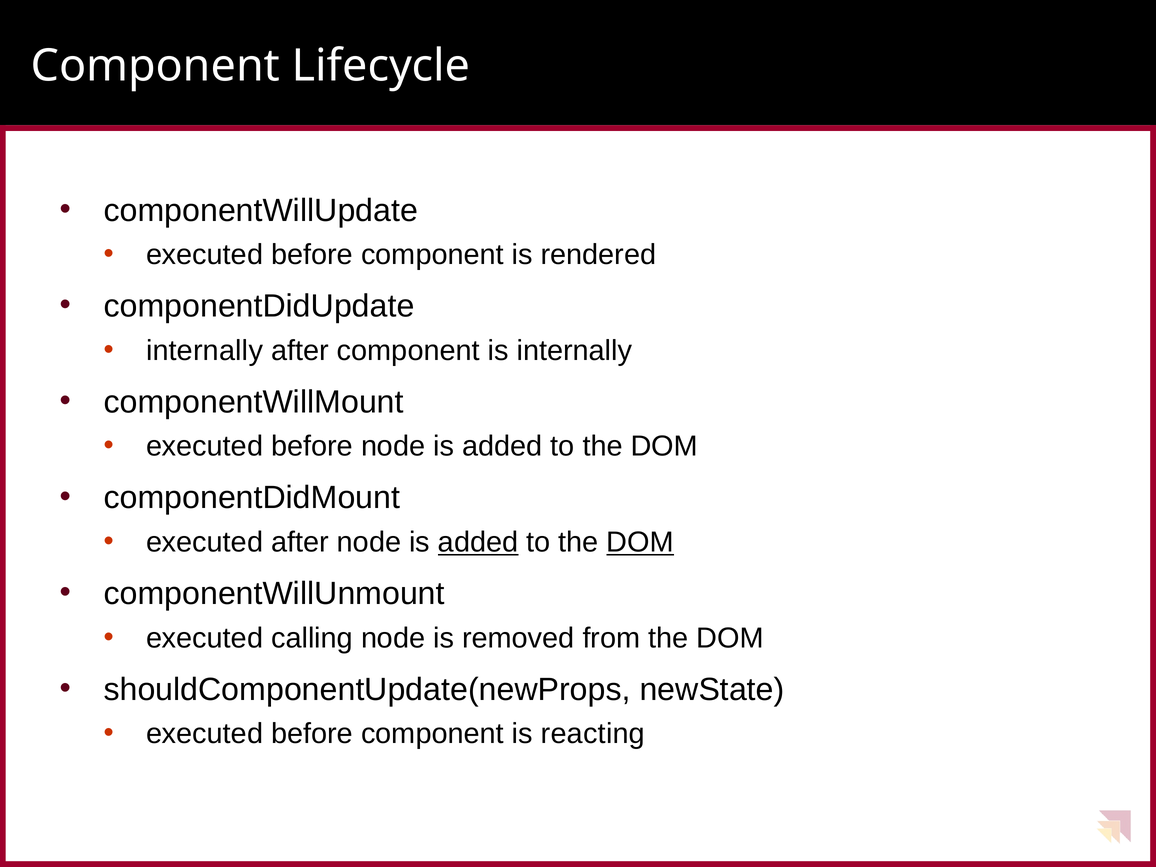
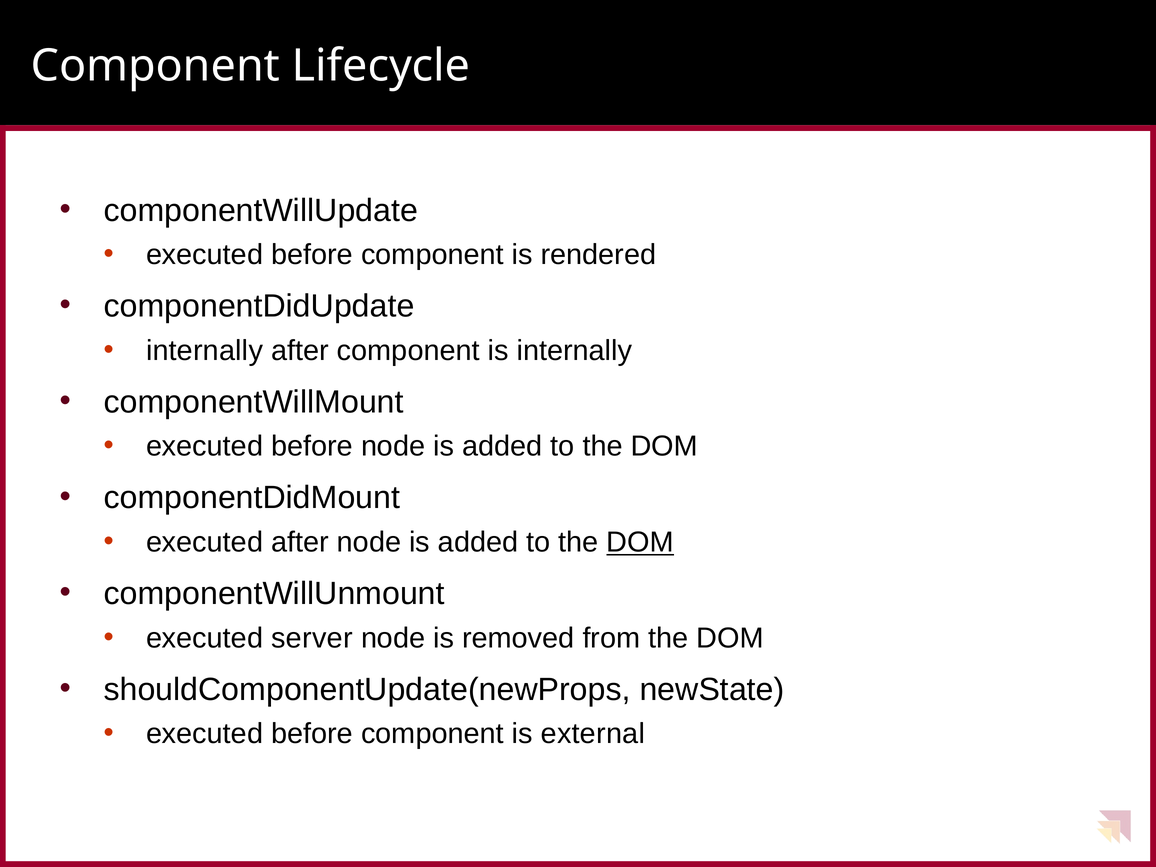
added underline: present -> none (478, 542)
calling: calling -> server (312, 638)
reacting: reacting -> external (593, 734)
